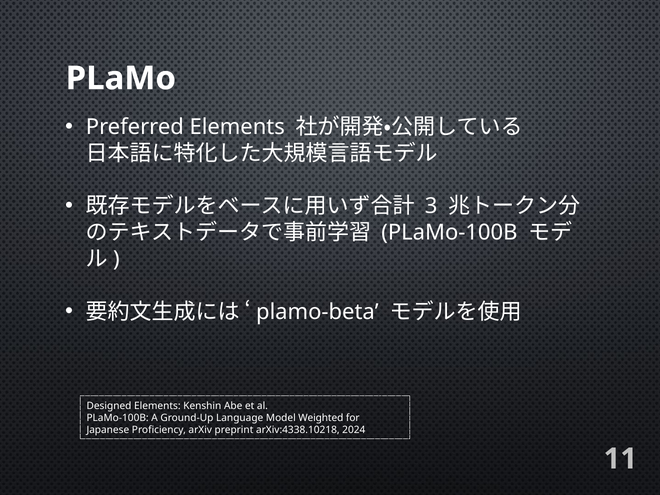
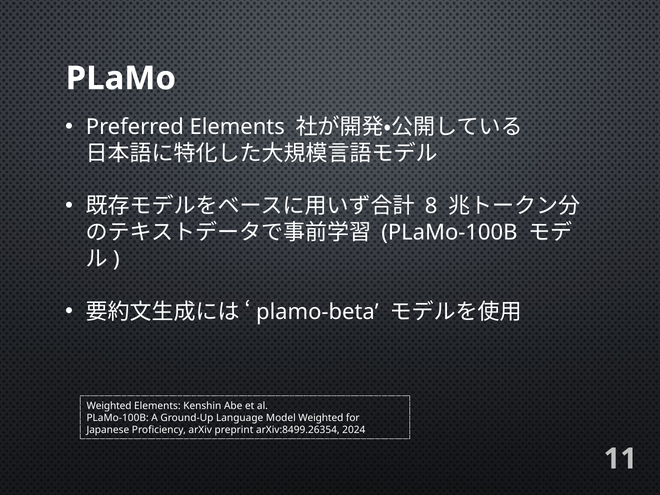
3: 3 -> 8 (431, 206)
Designed: Designed -> Weighted (109, 406)
arXiv:4338.10218: arXiv:4338.10218 -> arXiv:8499.26354 (298, 430)
